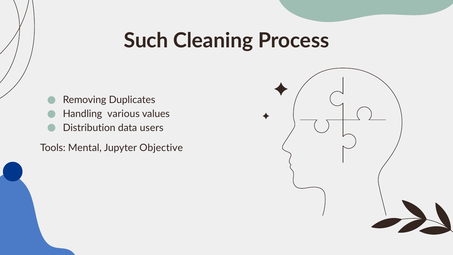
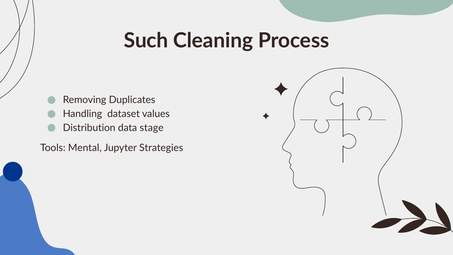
various: various -> dataset (124, 114)
users: users -> stage (152, 128)
Objective: Objective -> Strategies (161, 148)
